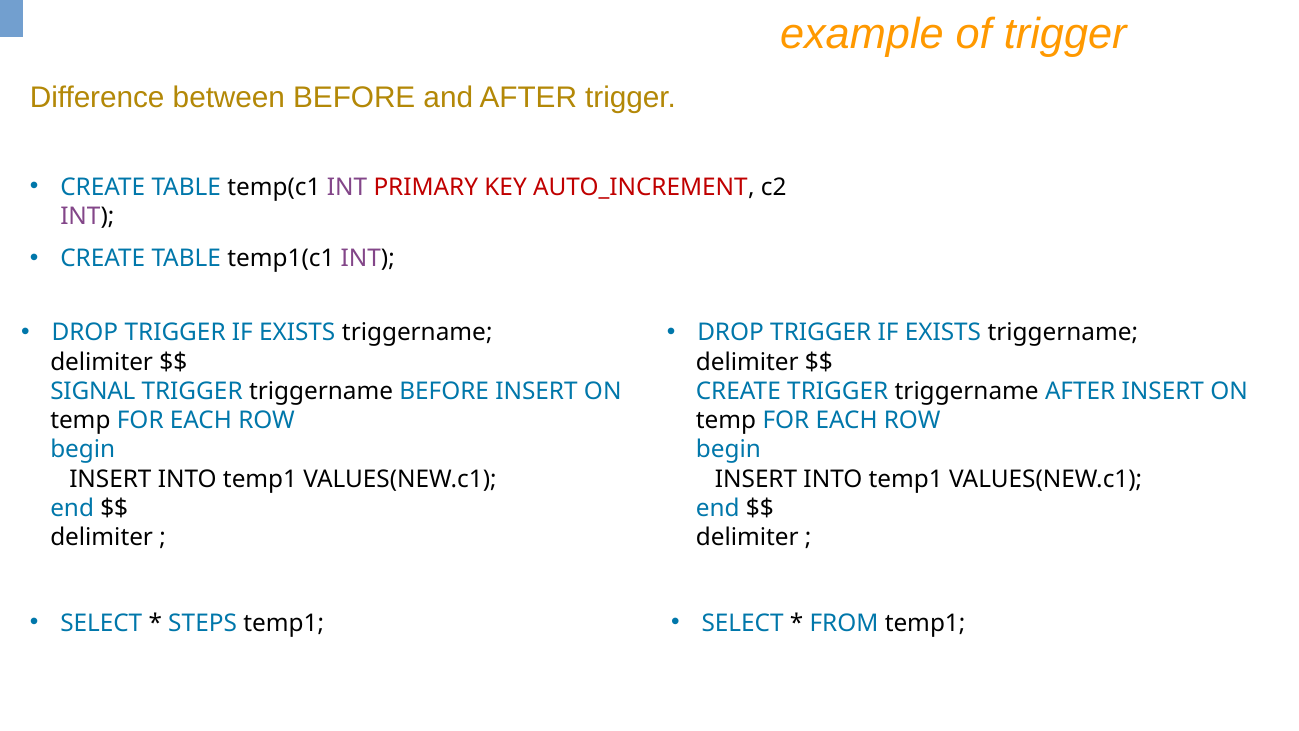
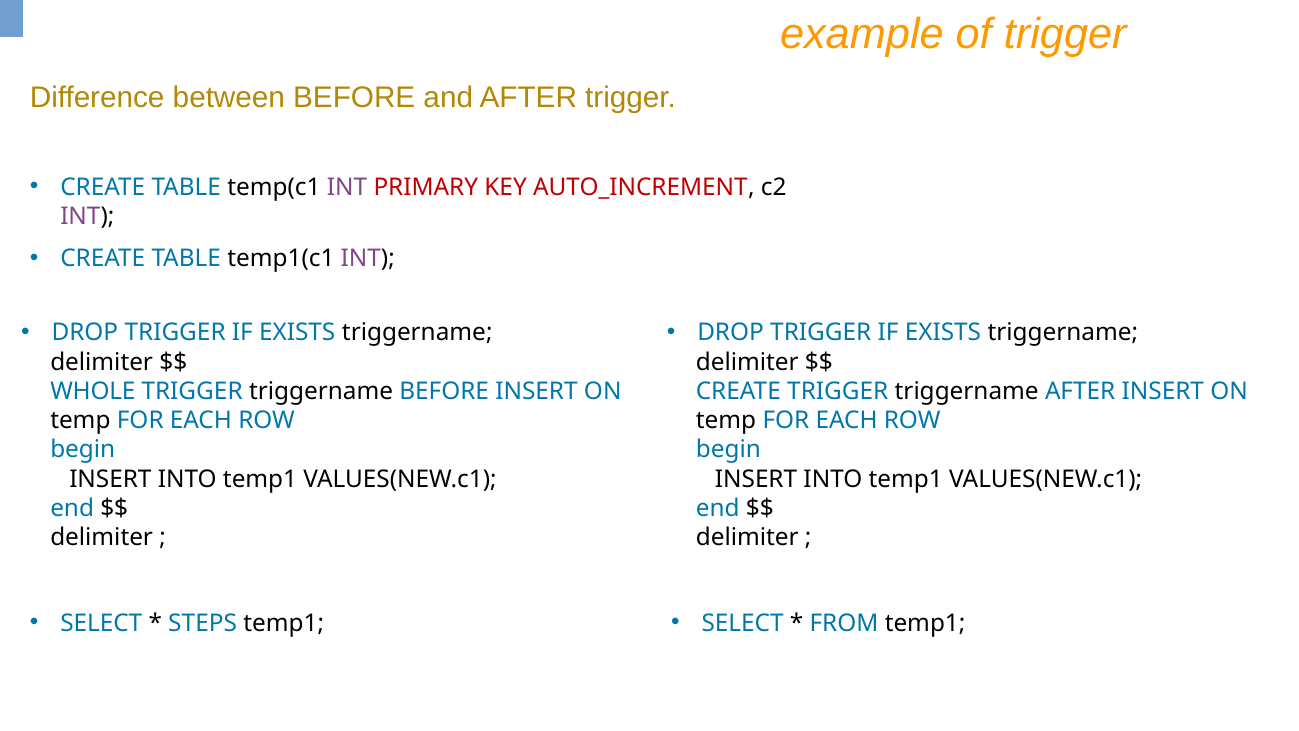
SIGNAL: SIGNAL -> WHOLE (93, 391)
